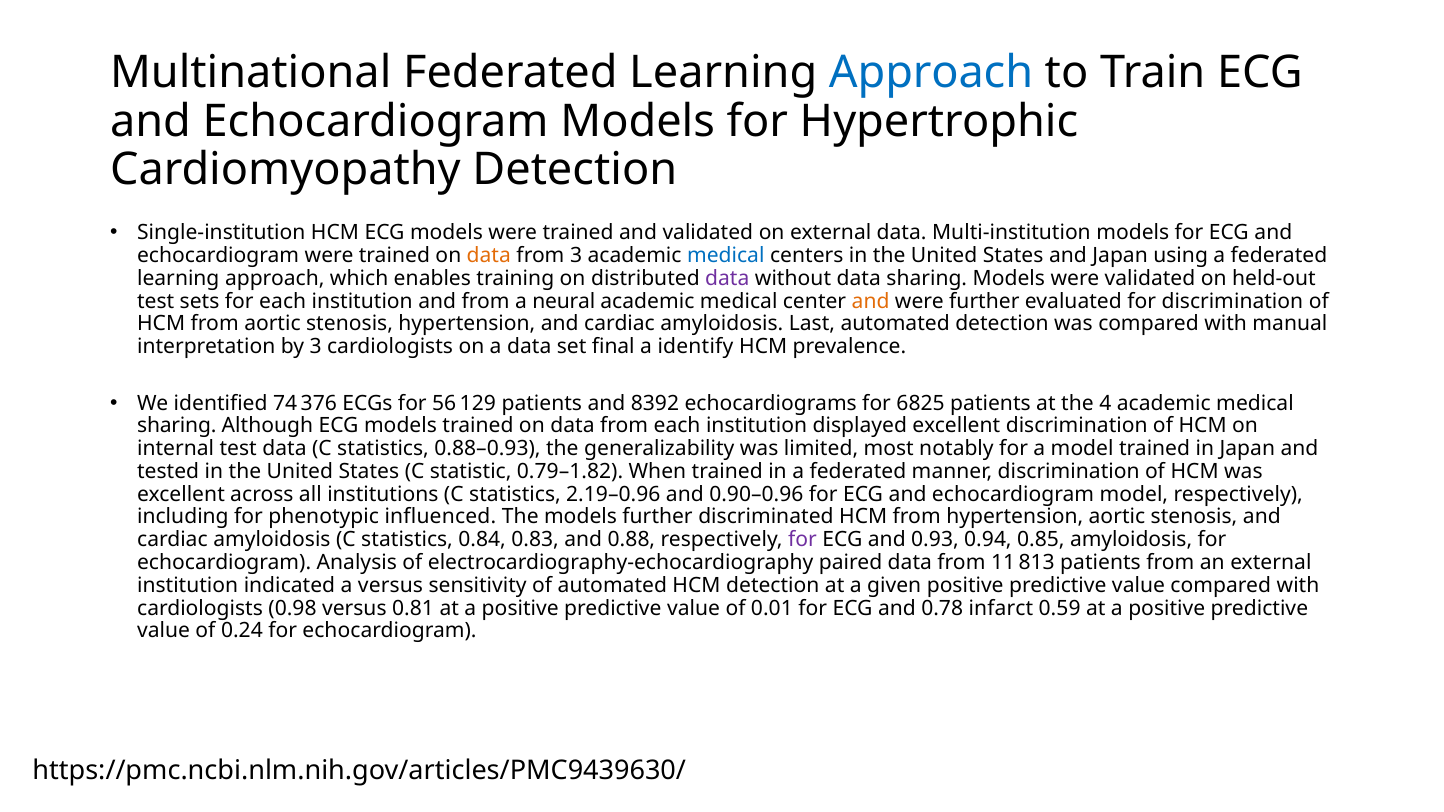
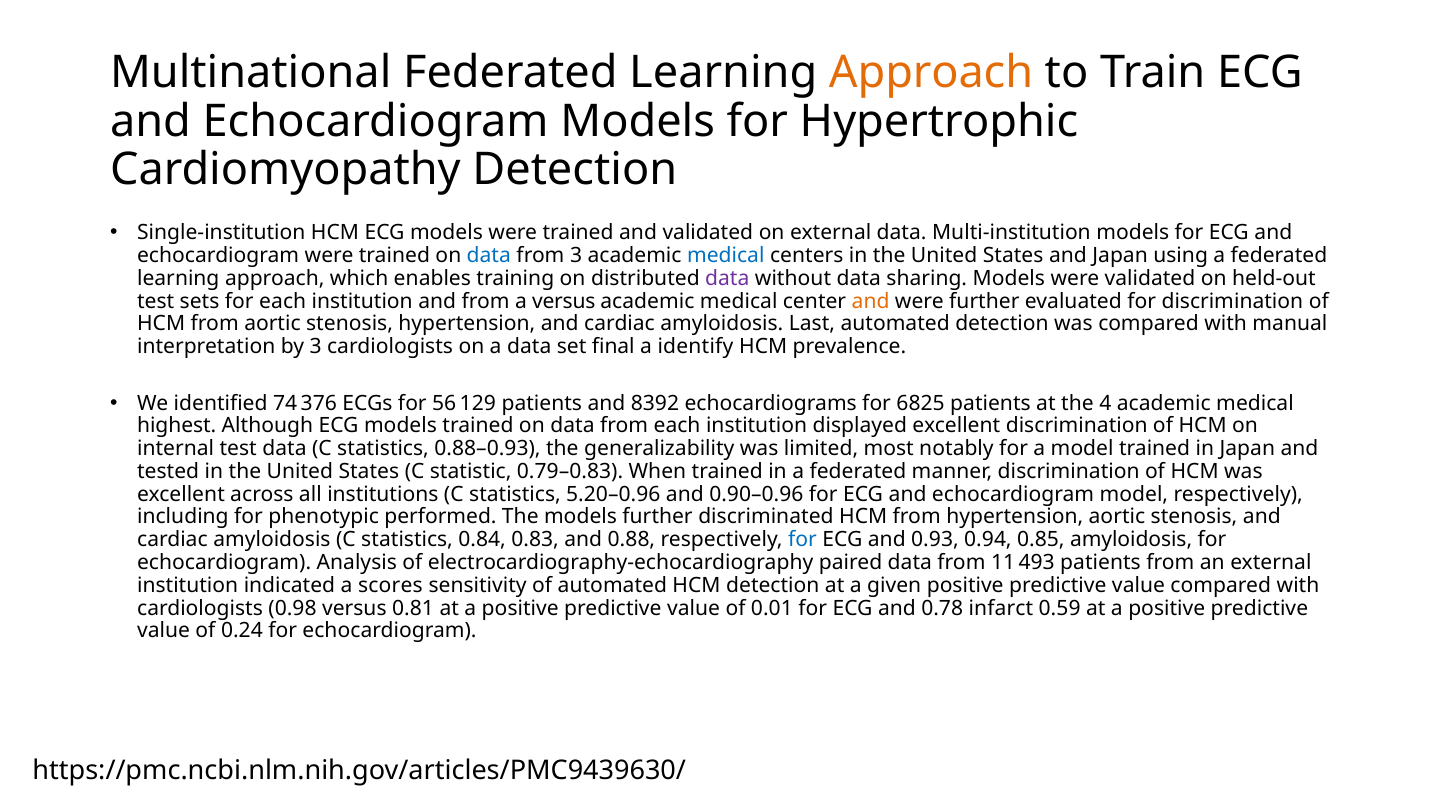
Approach colour: blue -> orange (931, 73)
data colour: orange -> blue (489, 256)
a neural: neural -> versus (564, 301)
sharing: sharing -> highest (177, 426)
0.79–1.82: 0.79–1.82 -> 0.79–0.83 (570, 472)
2.19–0.96: 2.19–0.96 -> 5.20–0.96 (613, 494)
influenced: influenced -> performed (441, 517)
for colour: purple -> blue (802, 540)
813: 813 -> 493 (1037, 563)
a versus: versus -> scores (390, 585)
